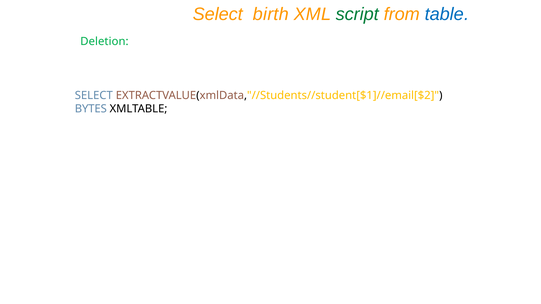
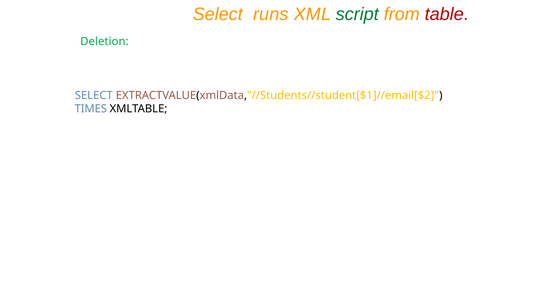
birth: birth -> runs (271, 14)
table colour: blue -> red (447, 14)
BYTES: BYTES -> TIMES (91, 109)
